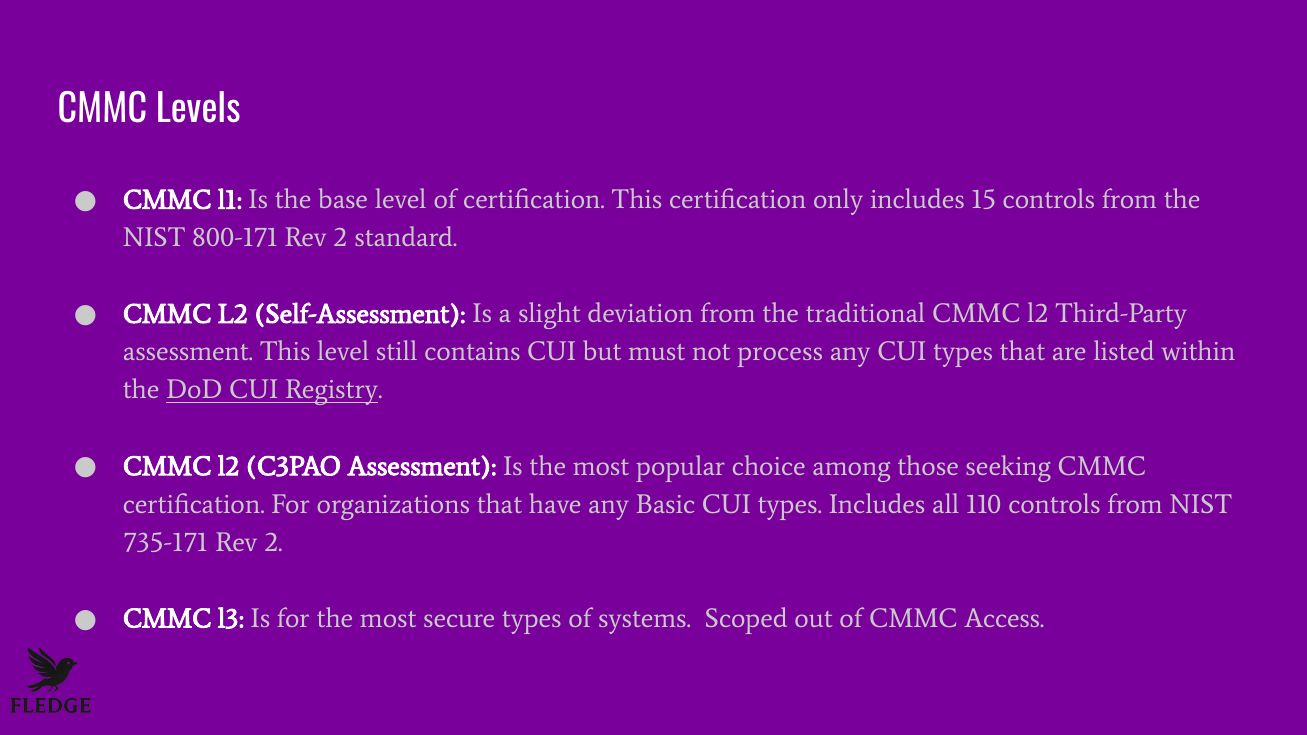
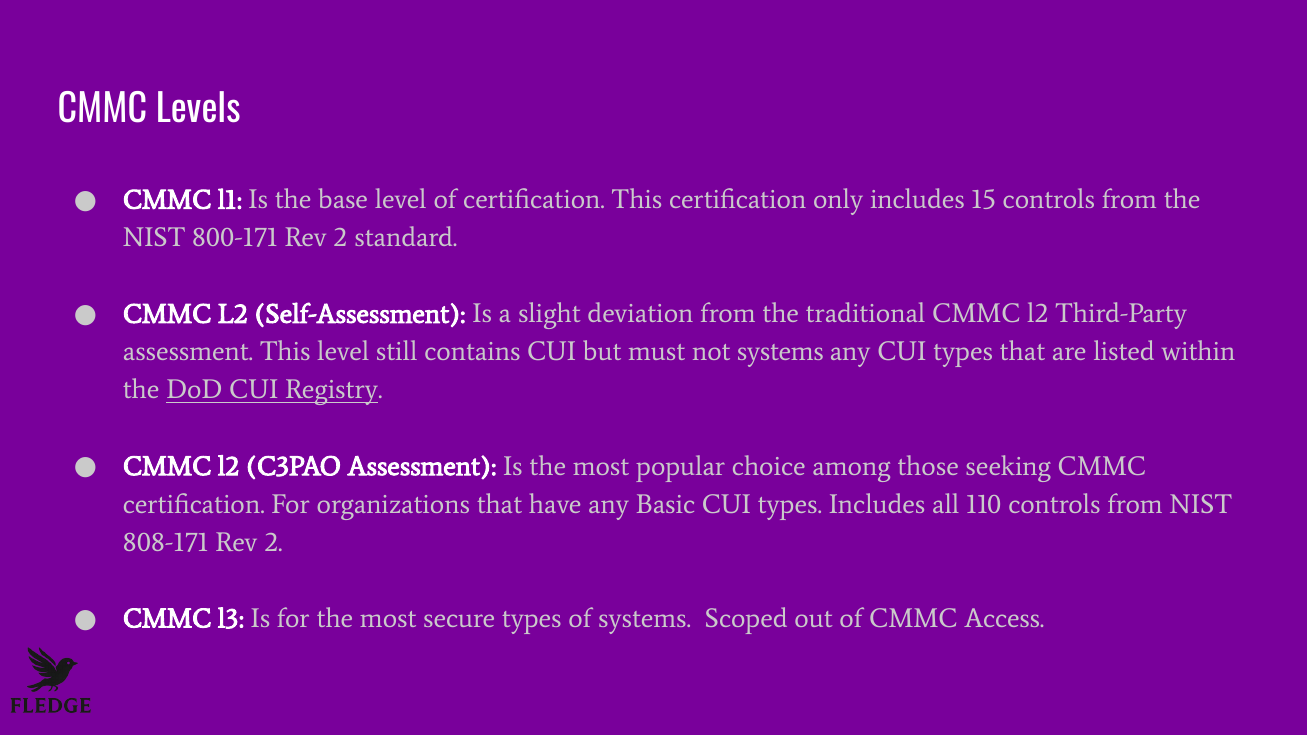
not process: process -> systems (780, 352)
735-171: 735-171 -> 808-171 (166, 542)
